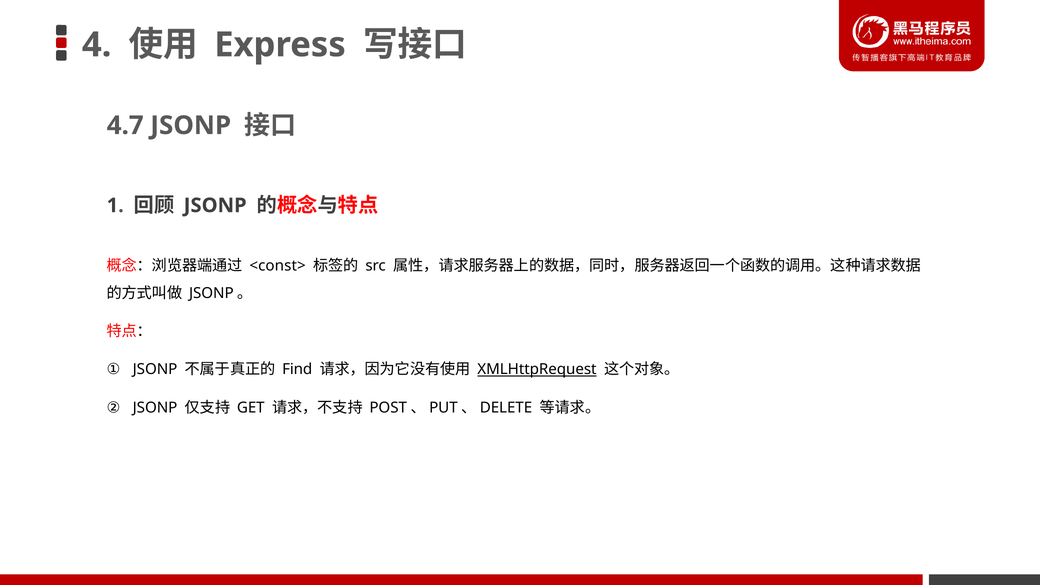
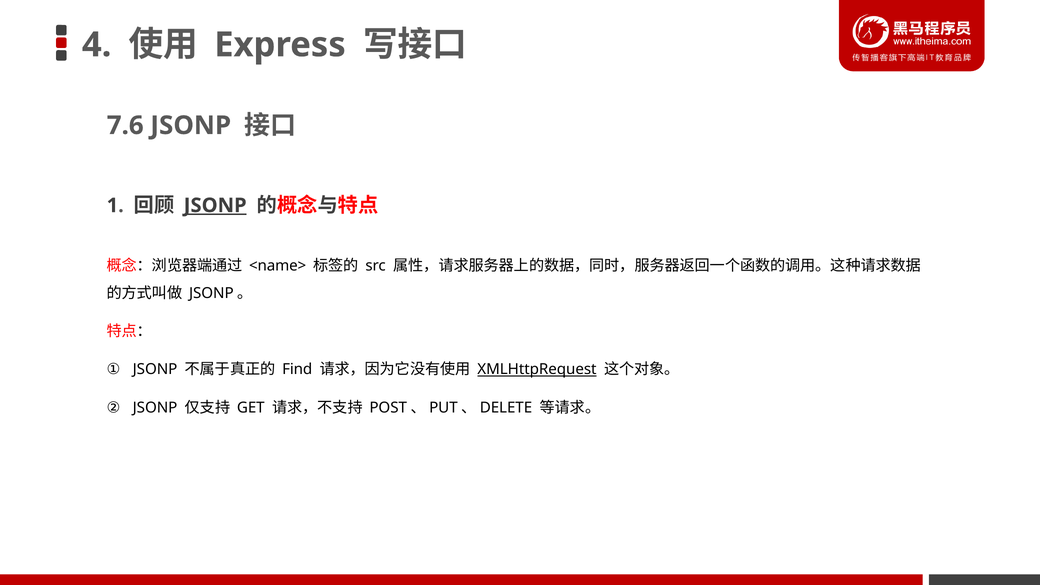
4.7: 4.7 -> 7.6 (125, 125)
JSONP underline: none -> present (215, 205)
<const>: <const> -> <name> (278, 266)
